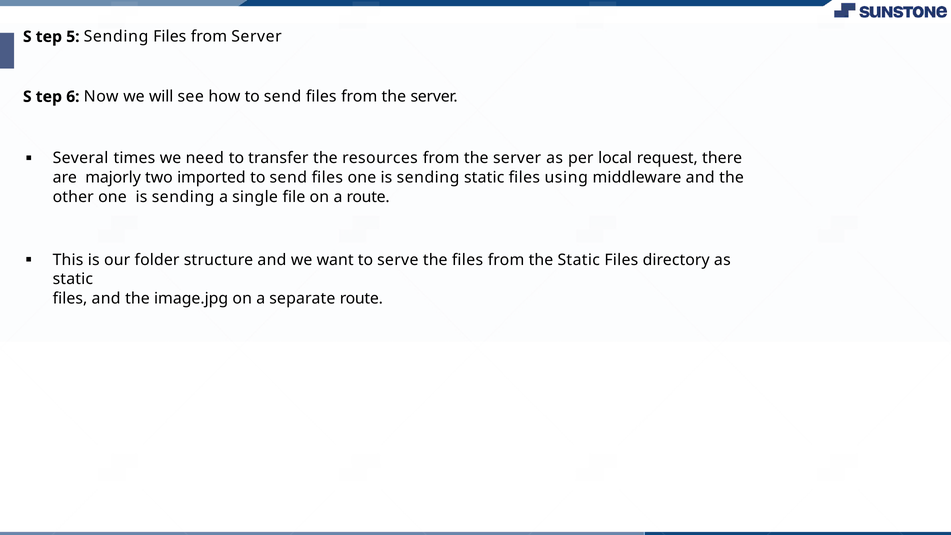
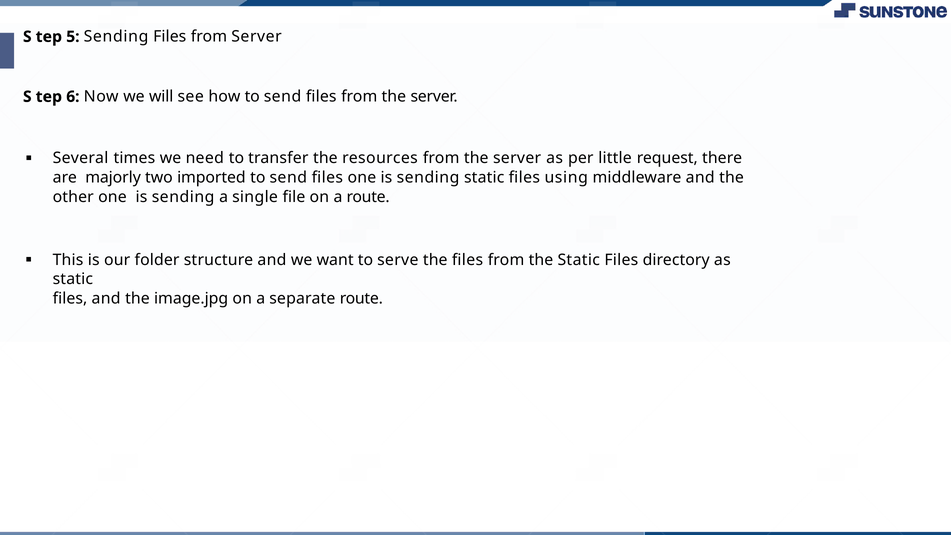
local: local -> little (615, 158)
